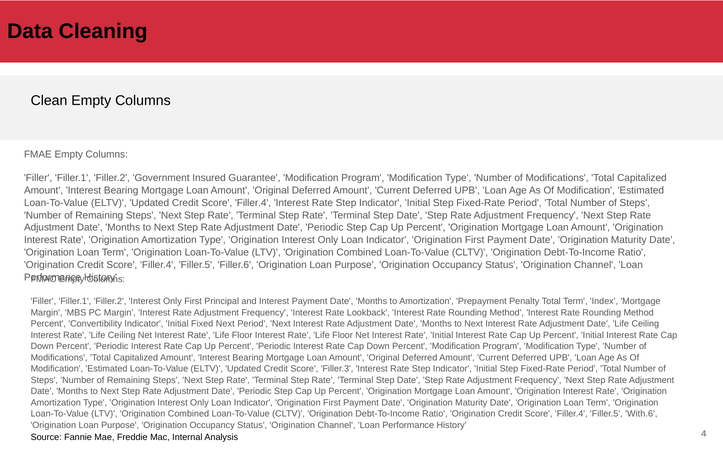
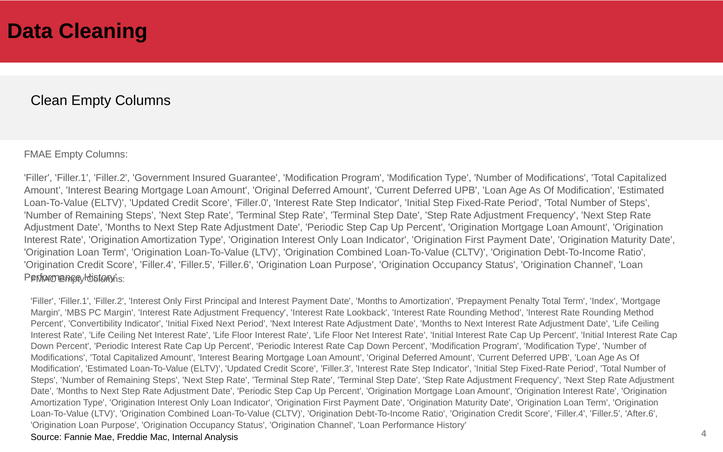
Updated Credit Score Filler.4: Filler.4 -> Filler.0 (253, 203)
With.6: With.6 -> After.6 (641, 414)
